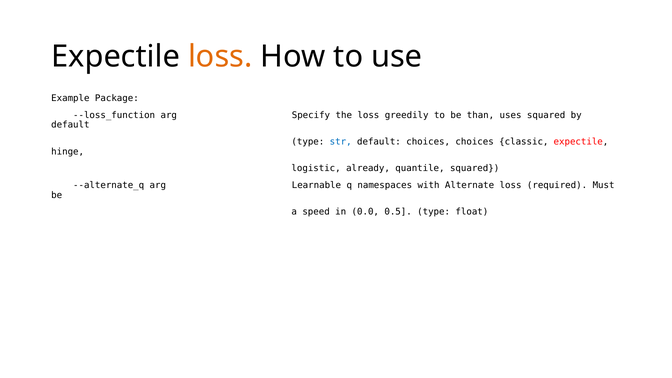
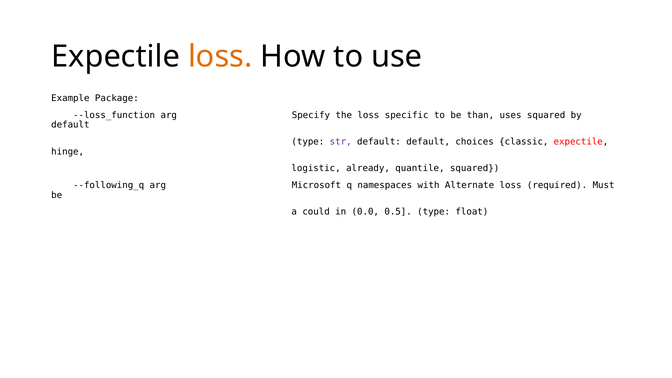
greedily: greedily -> specific (407, 115)
str colour: blue -> purple (341, 142)
default choices: choices -> default (428, 142)
--alternate_q: --alternate_q -> --following_q (109, 185)
Learnable: Learnable -> Microsoft (316, 185)
speed: speed -> could (316, 212)
